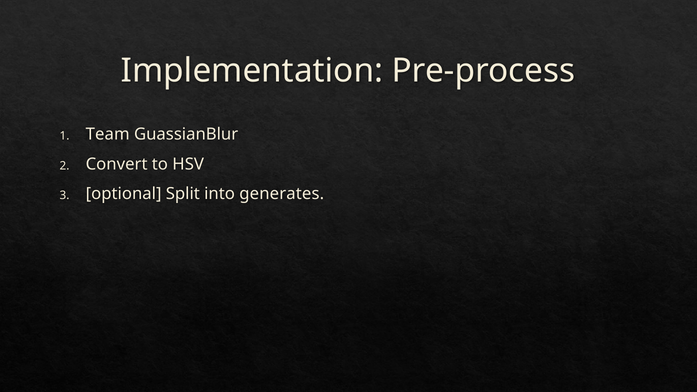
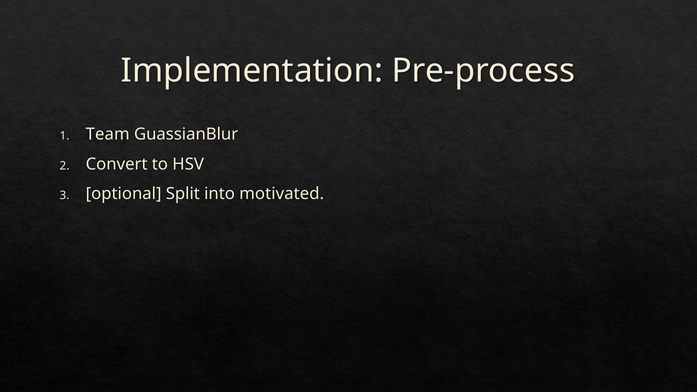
generates: generates -> motivated (282, 194)
